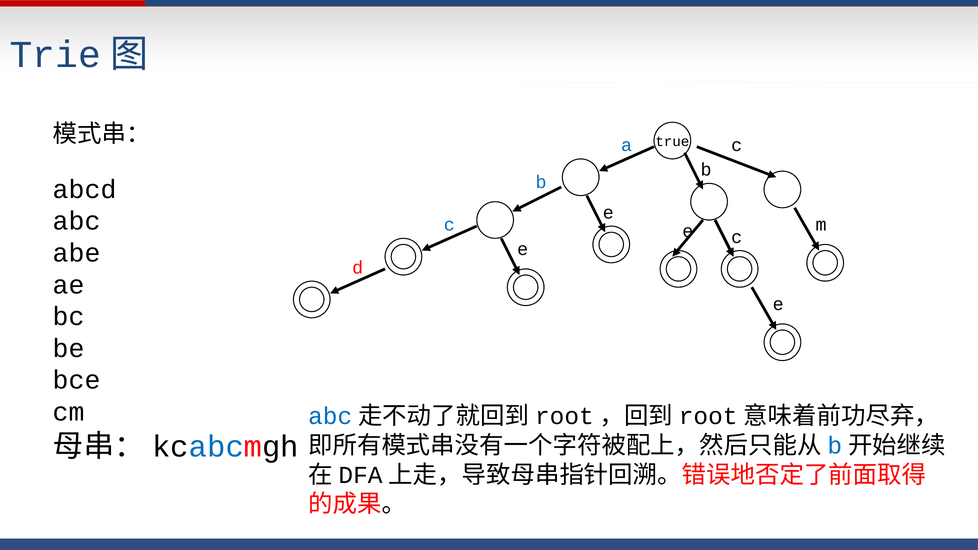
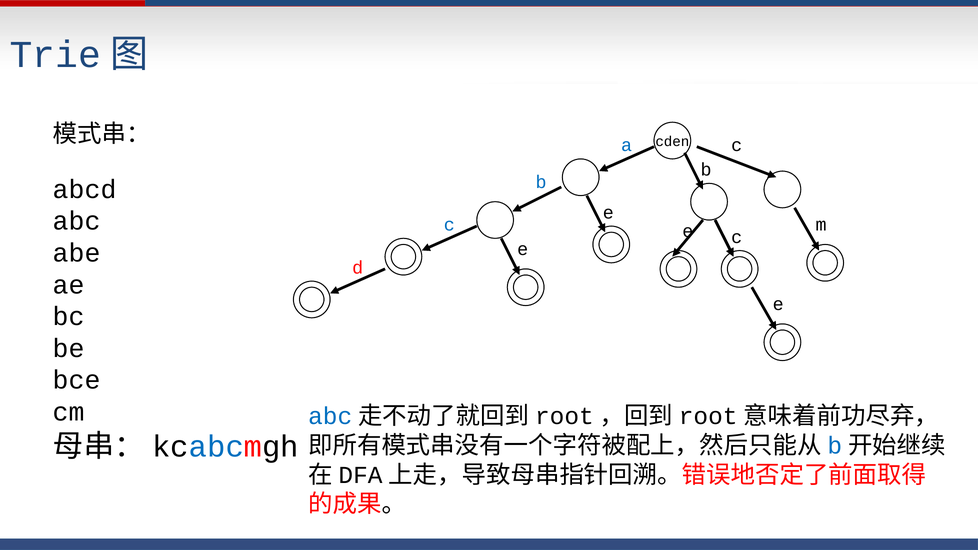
true: true -> cden (672, 142)
